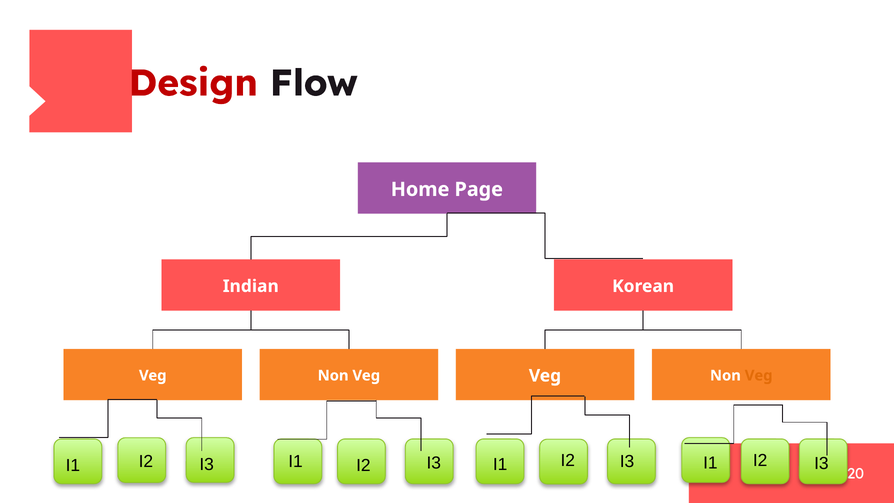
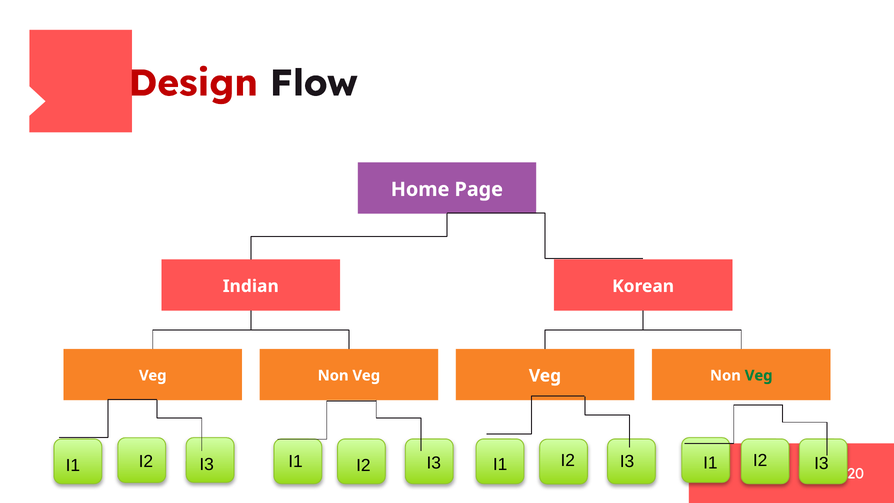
Veg colour: orange -> green (759, 375)
